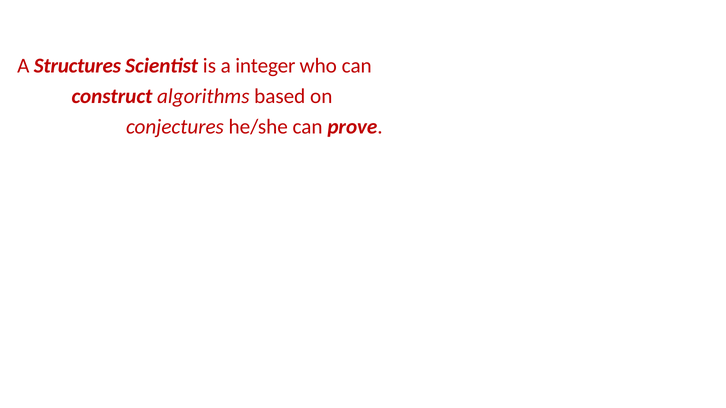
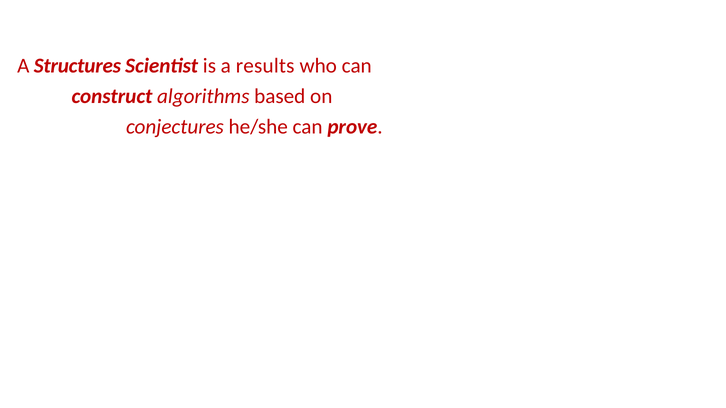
integer: integer -> results (265, 66)
